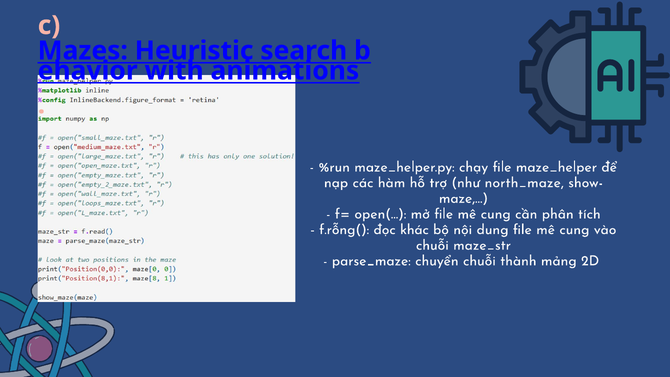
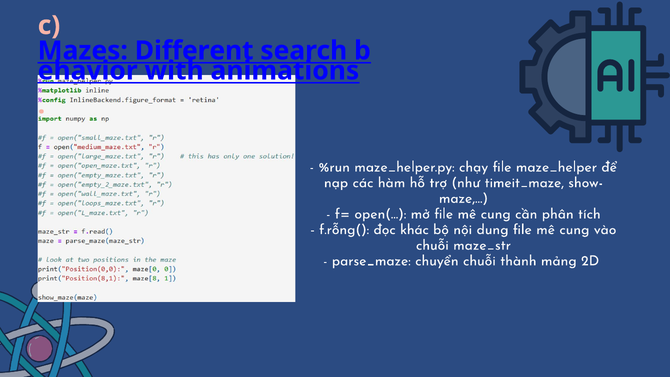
Heuristic: Heuristic -> Different (194, 51)
north_maze: north_maze -> timeit_maze (524, 183)
